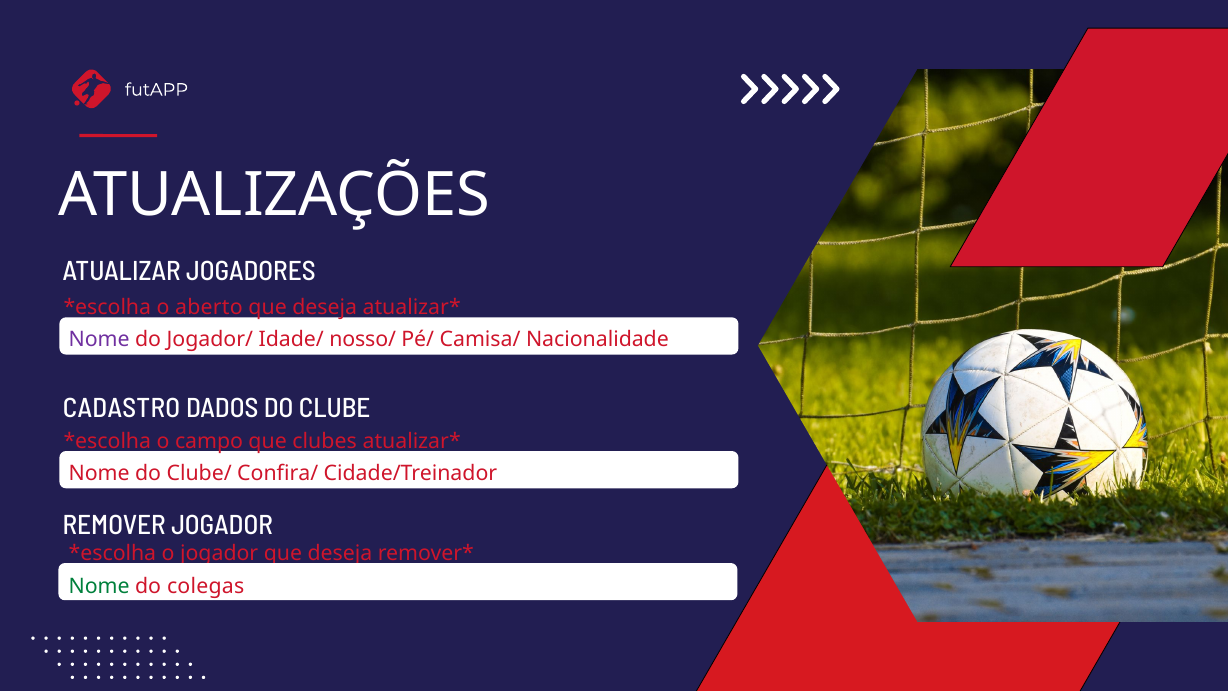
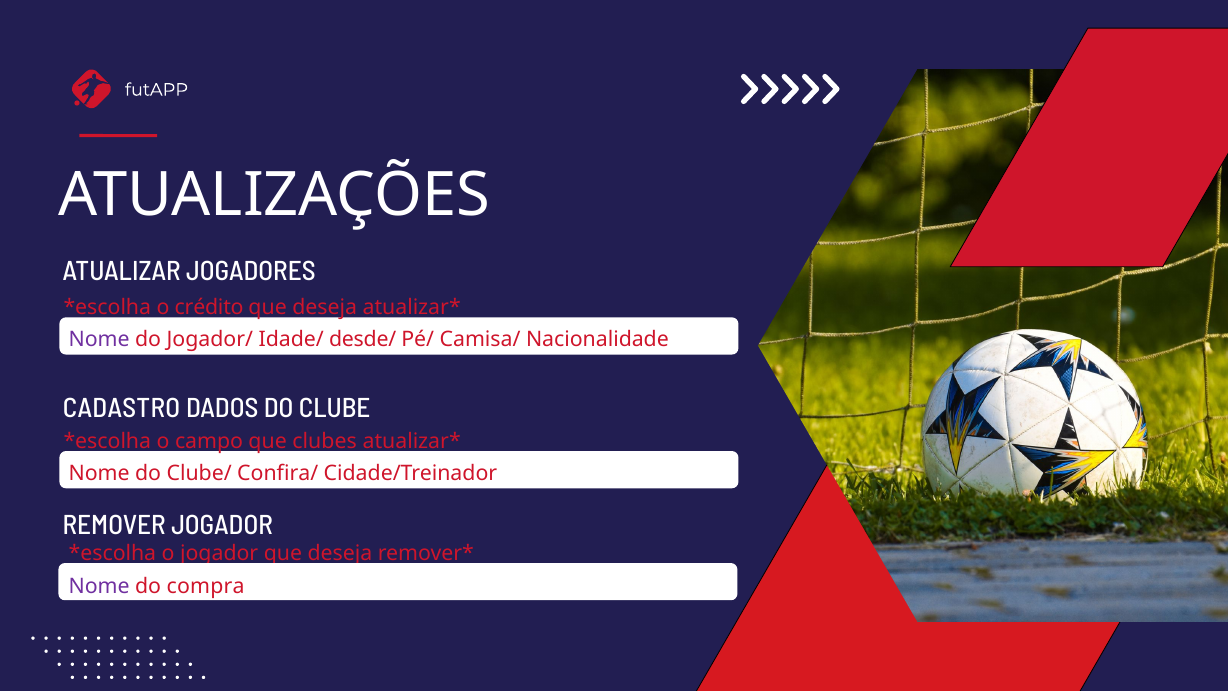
aberto: aberto -> crédito (209, 307)
nosso/: nosso/ -> desde/ (363, 339)
Nome colour: green -> purple (99, 586)
colegas: colegas -> compra (206, 586)
